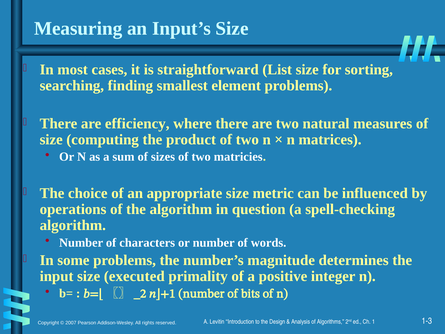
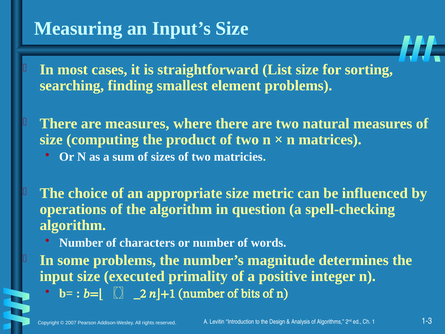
are efficiency: efficiency -> measures (137, 123)
